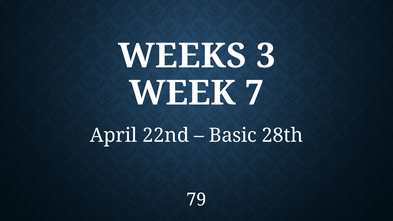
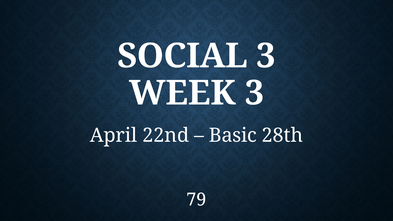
WEEKS: WEEKS -> SOCIAL (182, 56)
WEEK 7: 7 -> 3 (254, 93)
